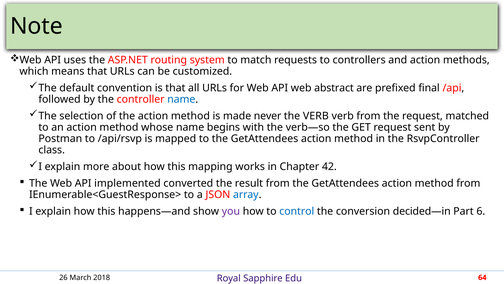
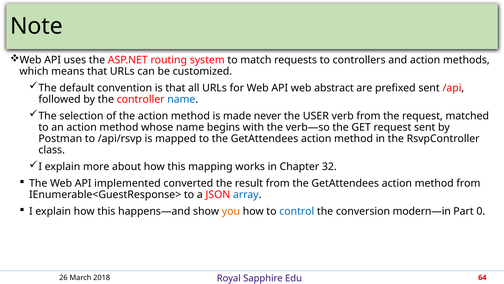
prefixed final: final -> sent (429, 88)
the VERB: VERB -> USER (316, 116)
42: 42 -> 32 (329, 167)
you colour: purple -> orange (231, 211)
decided—in: decided—in -> modern—in (422, 211)
6: 6 -> 0 (481, 211)
